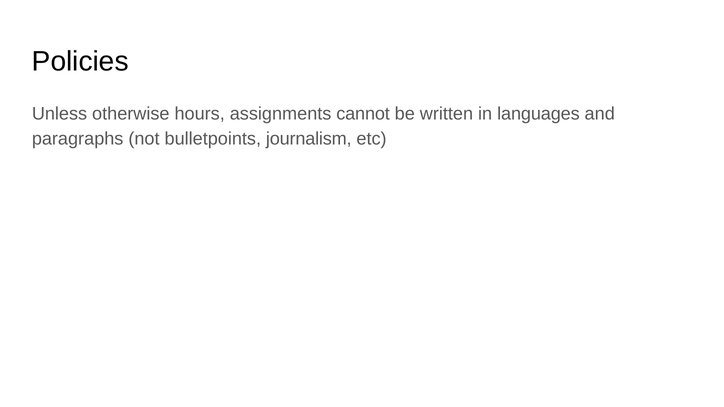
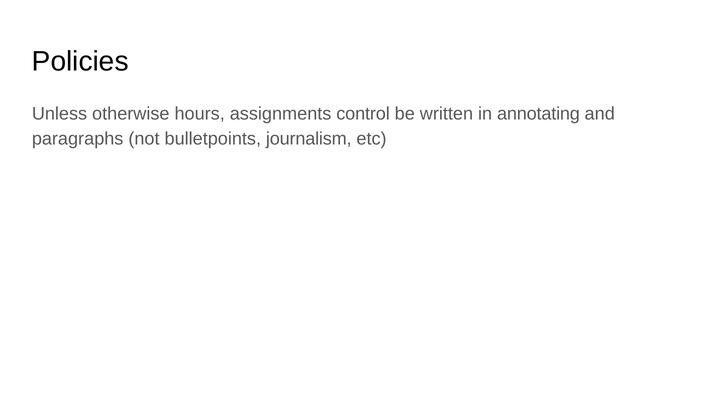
cannot: cannot -> control (363, 114)
languages: languages -> annotating (538, 114)
